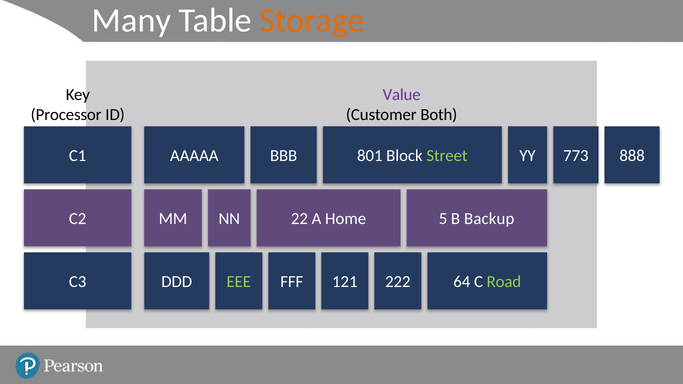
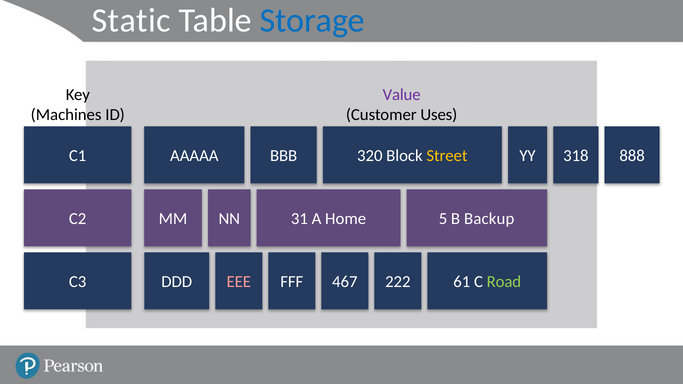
Many: Many -> Static (131, 20)
Storage colour: orange -> blue (312, 20)
Processor: Processor -> Machines (66, 115)
Both: Both -> Uses (439, 115)
801: 801 -> 320 (370, 156)
Street colour: light green -> yellow (447, 156)
773: 773 -> 318 (576, 156)
22: 22 -> 31 (299, 219)
EEE colour: light green -> pink (239, 282)
121: 121 -> 467 (345, 282)
64: 64 -> 61 (462, 282)
